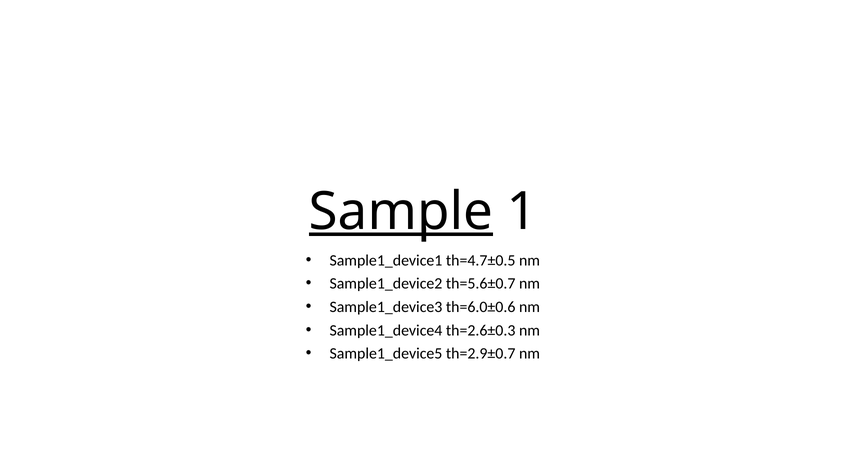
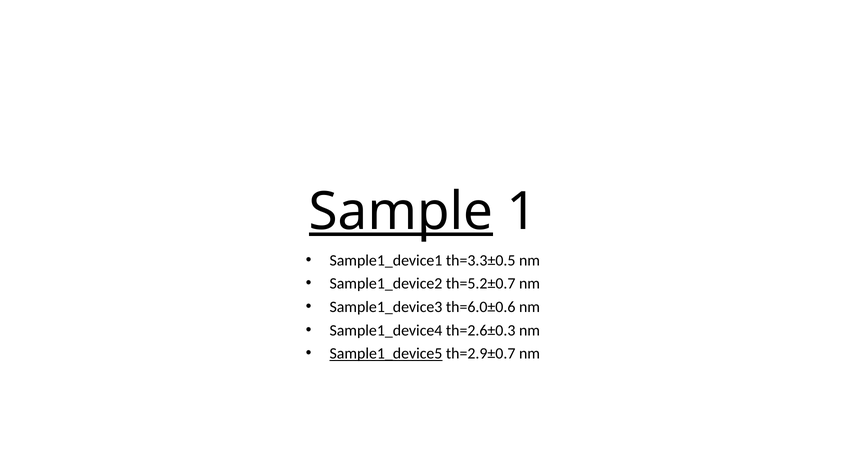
th=4.7±0.5: th=4.7±0.5 -> th=3.3±0.5 (481, 260)
th=5.6±0.7: th=5.6±0.7 -> th=5.2±0.7 (481, 284)
Sample1_device5 underline: none -> present (386, 354)
